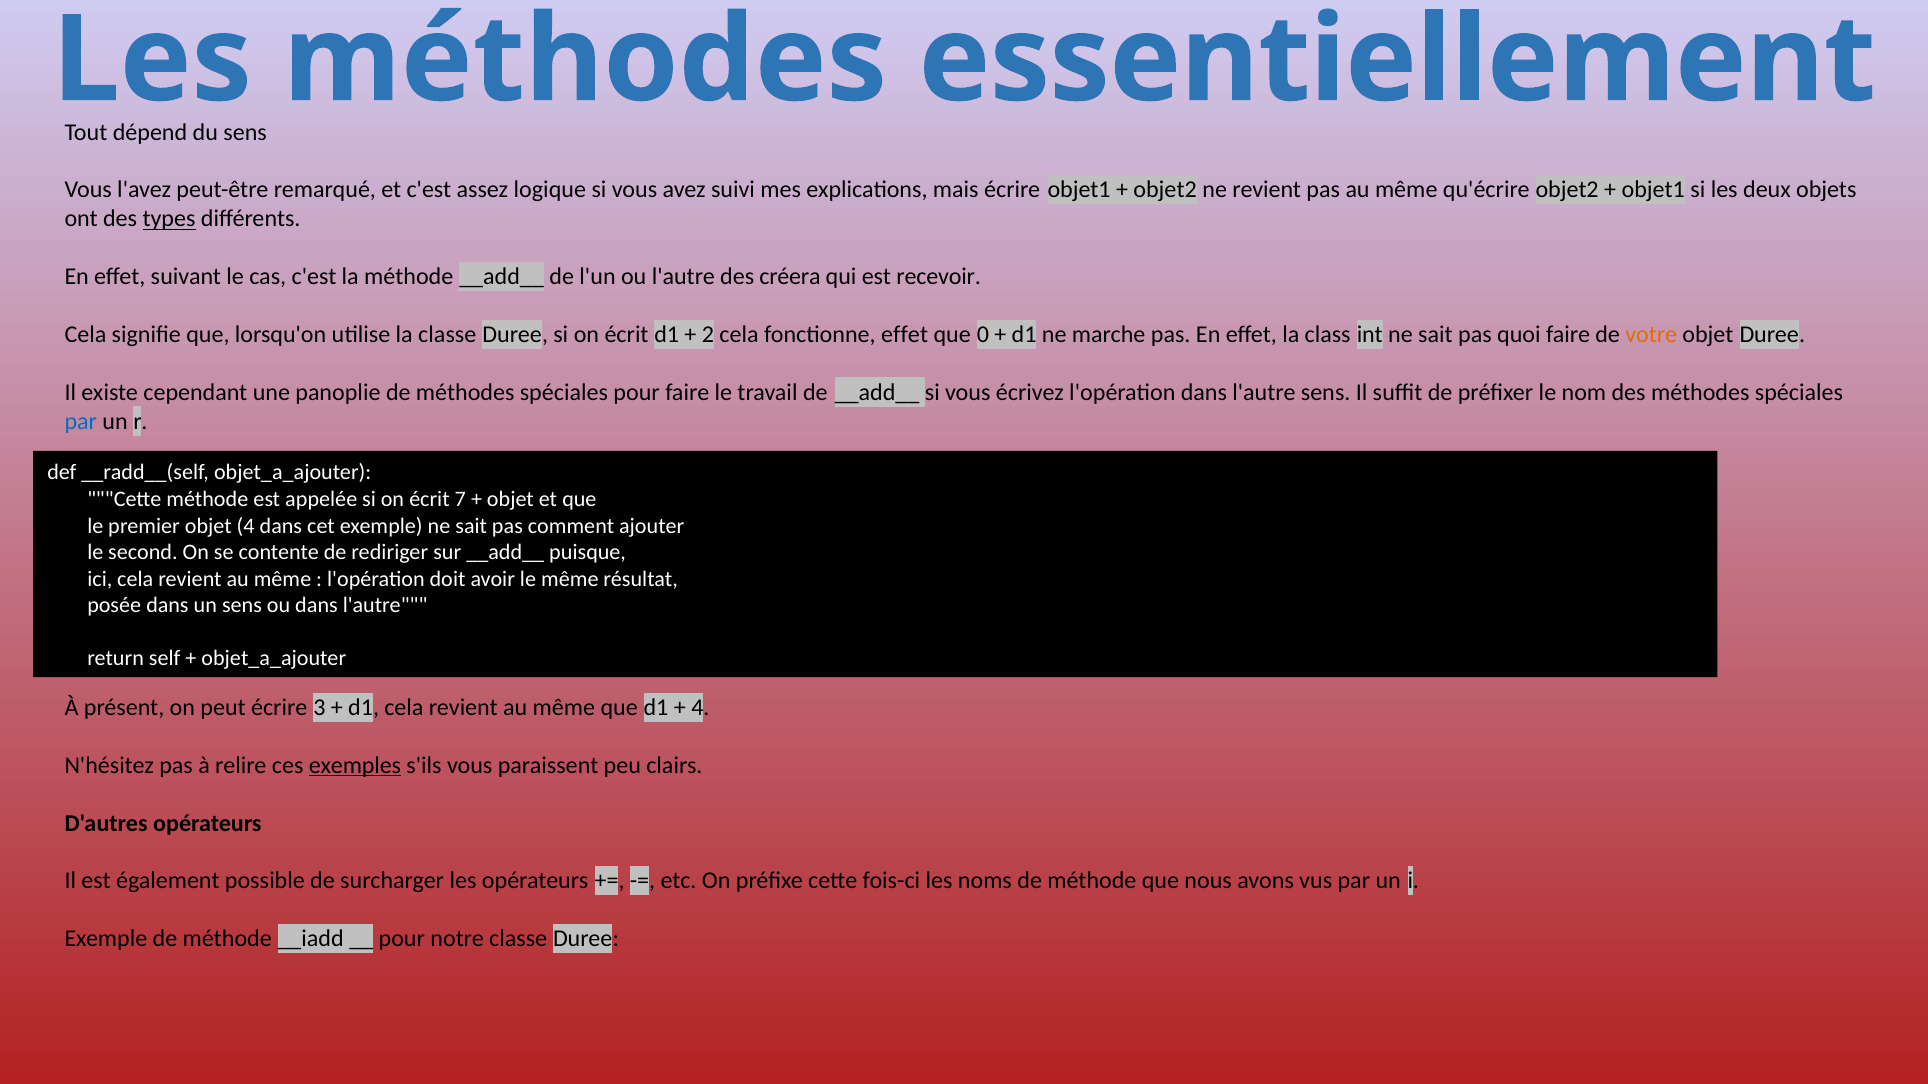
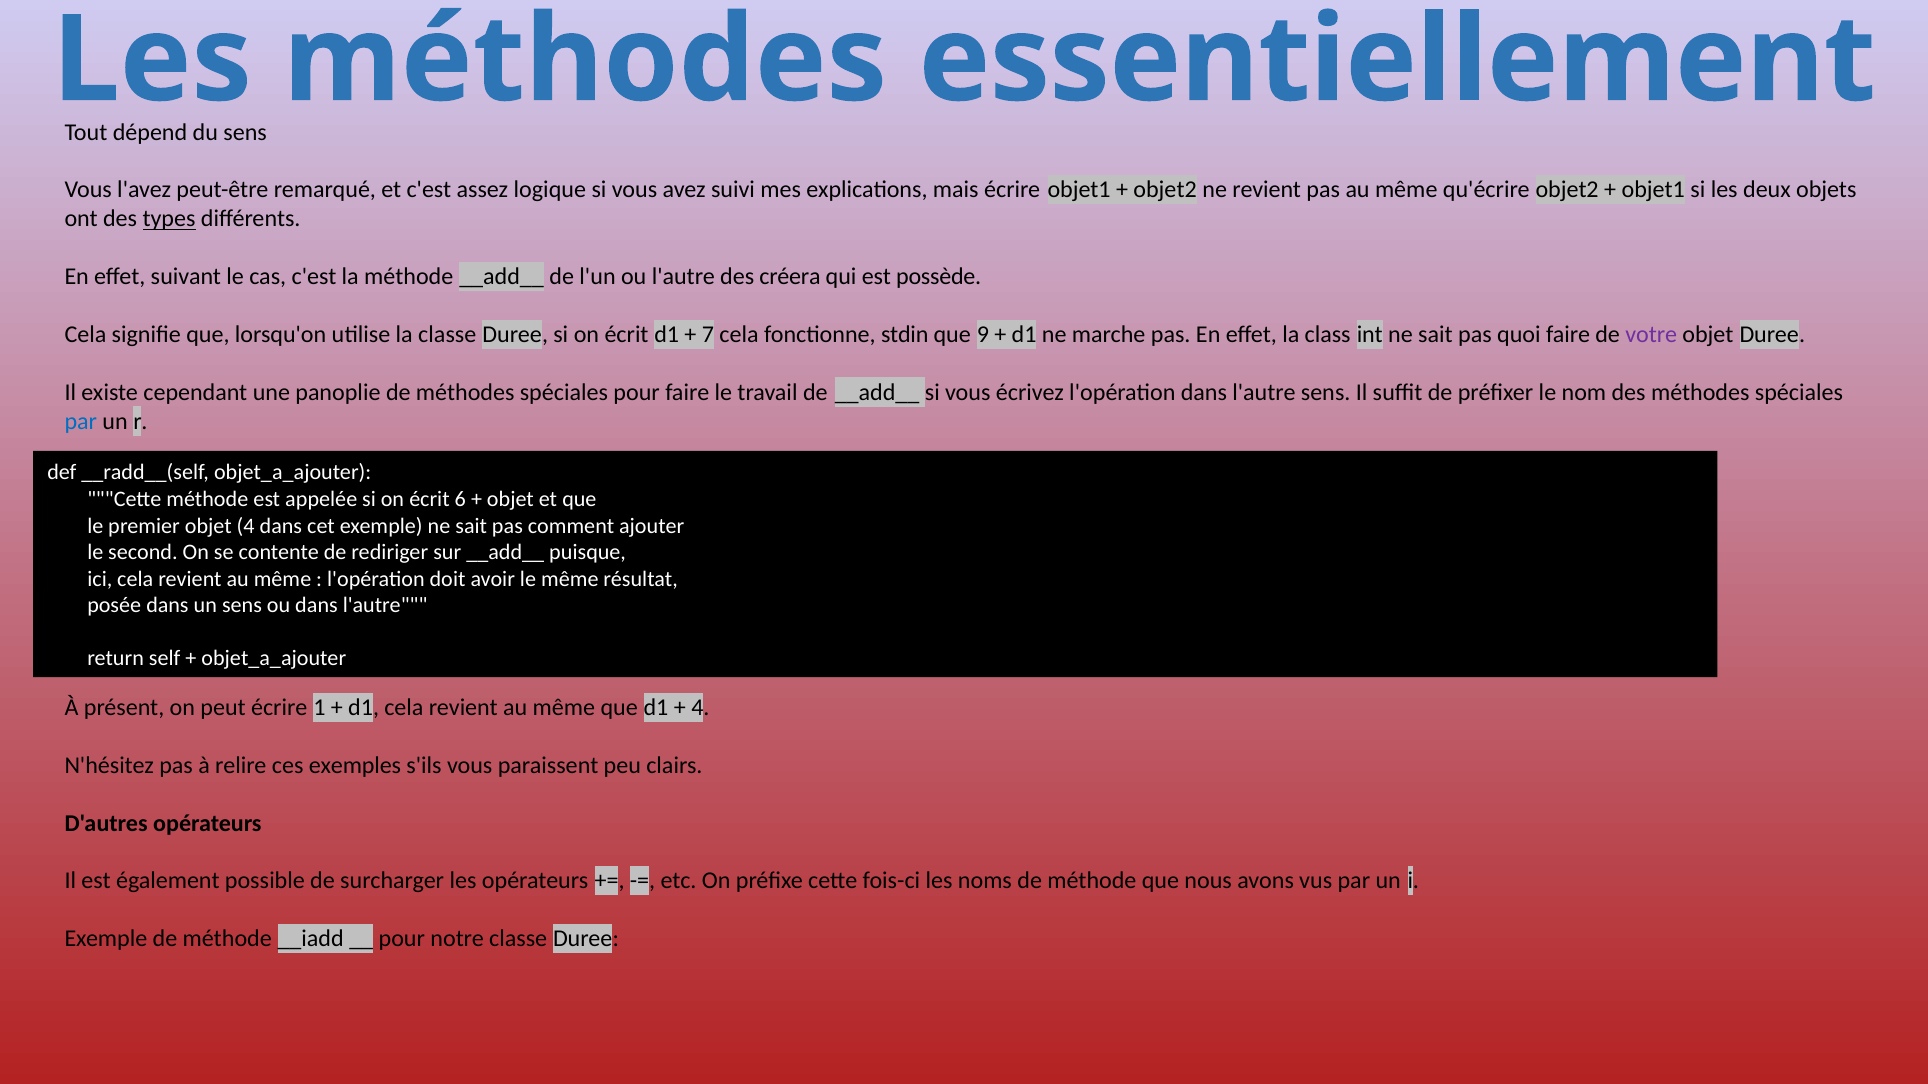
recevoir: recevoir -> possède (939, 277)
2: 2 -> 7 (708, 335)
fonctionne effet: effet -> stdin (905, 335)
0: 0 -> 9 (983, 335)
votre colour: orange -> purple (1651, 335)
7: 7 -> 6 (460, 499)
3: 3 -> 1 (319, 708)
exemples underline: present -> none (355, 766)
